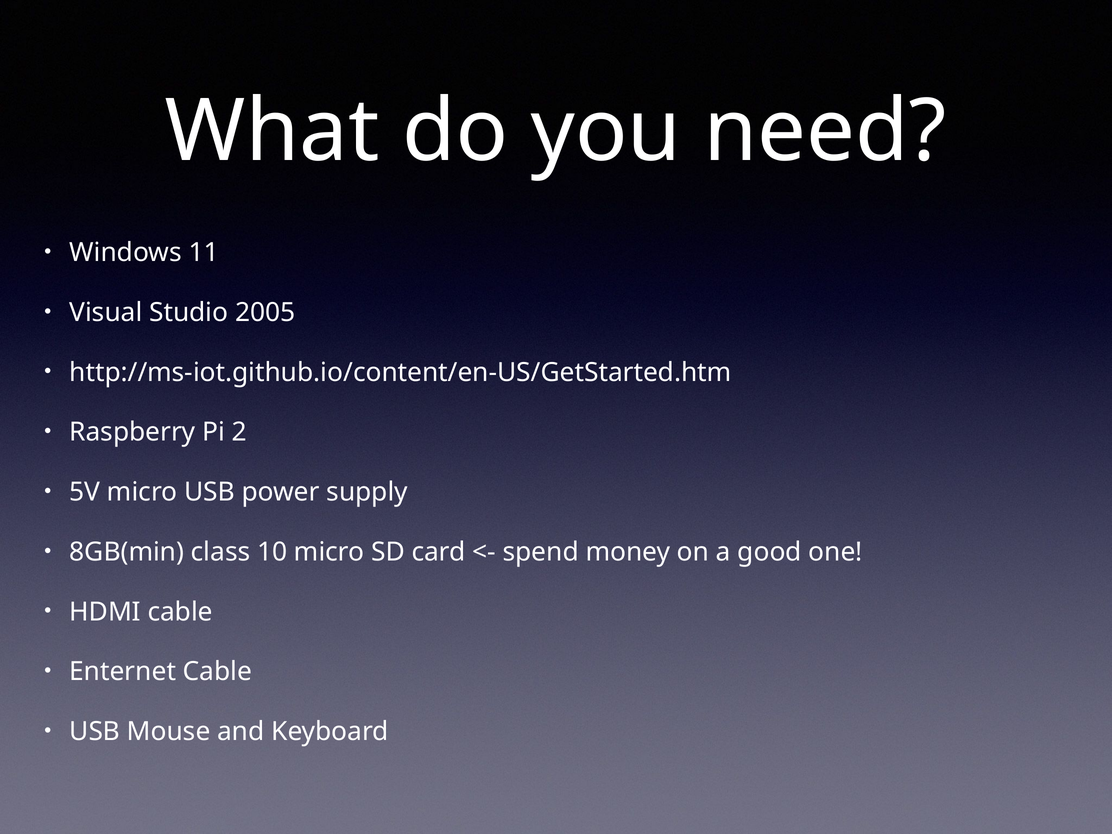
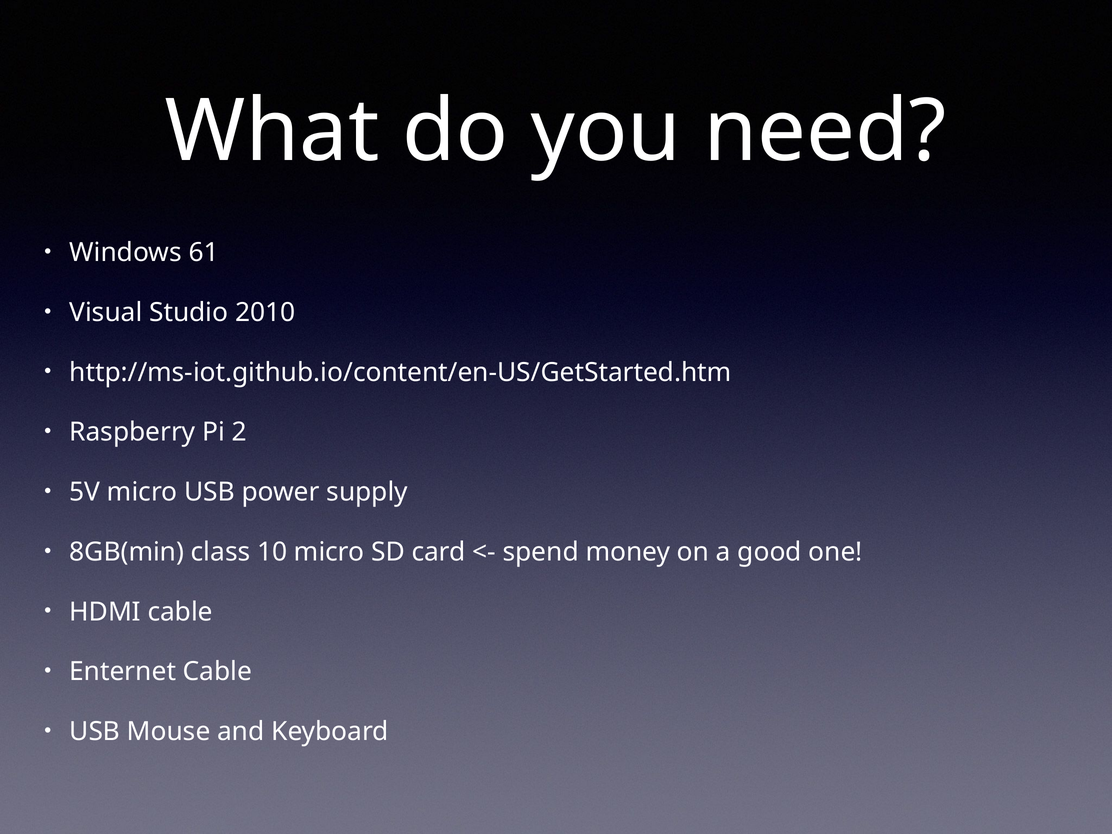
11: 11 -> 61 (204, 253)
2005: 2005 -> 2010 (265, 313)
